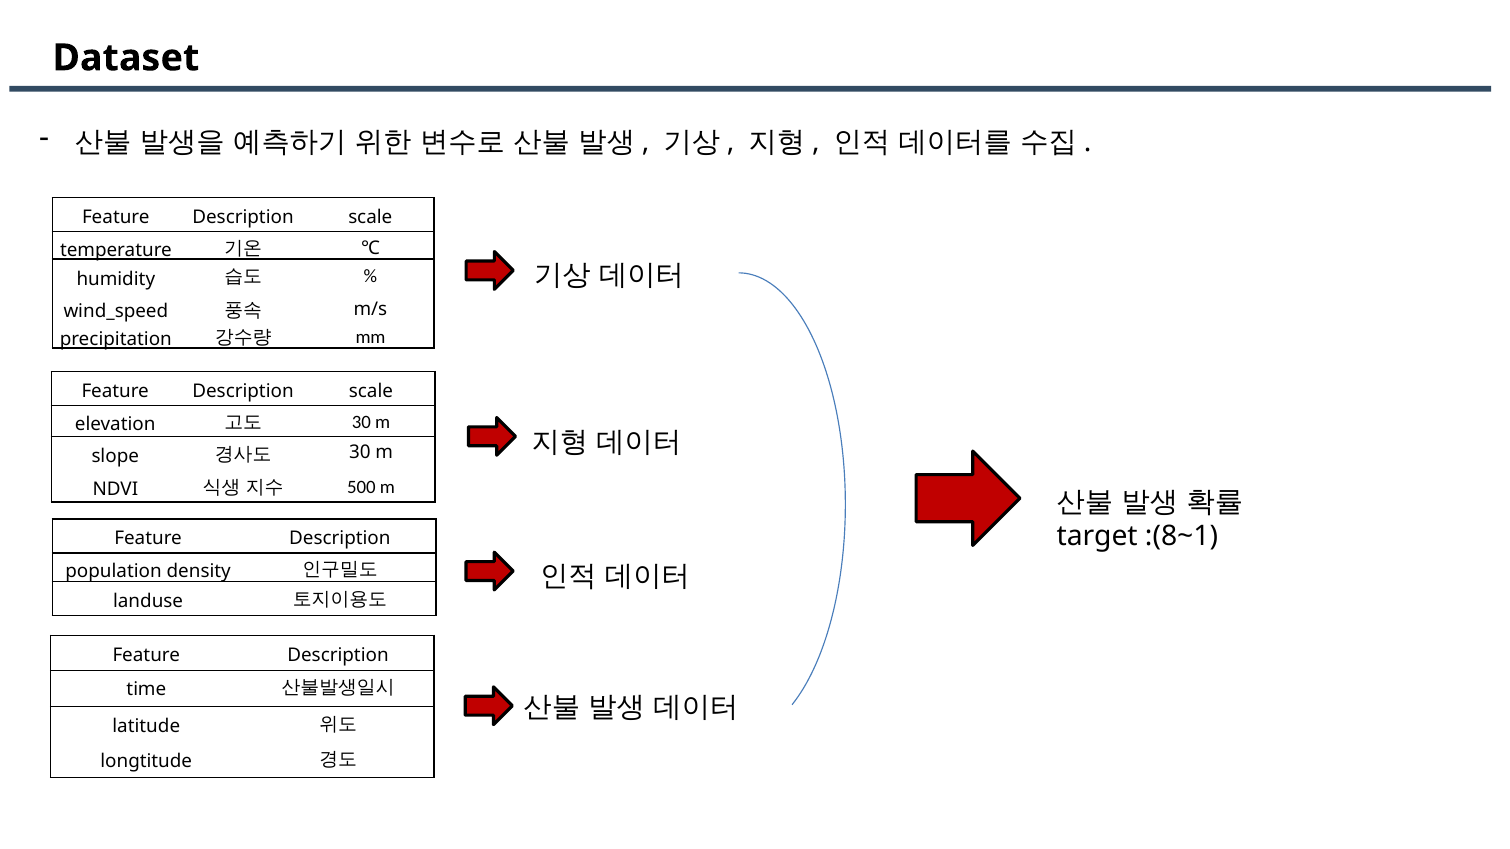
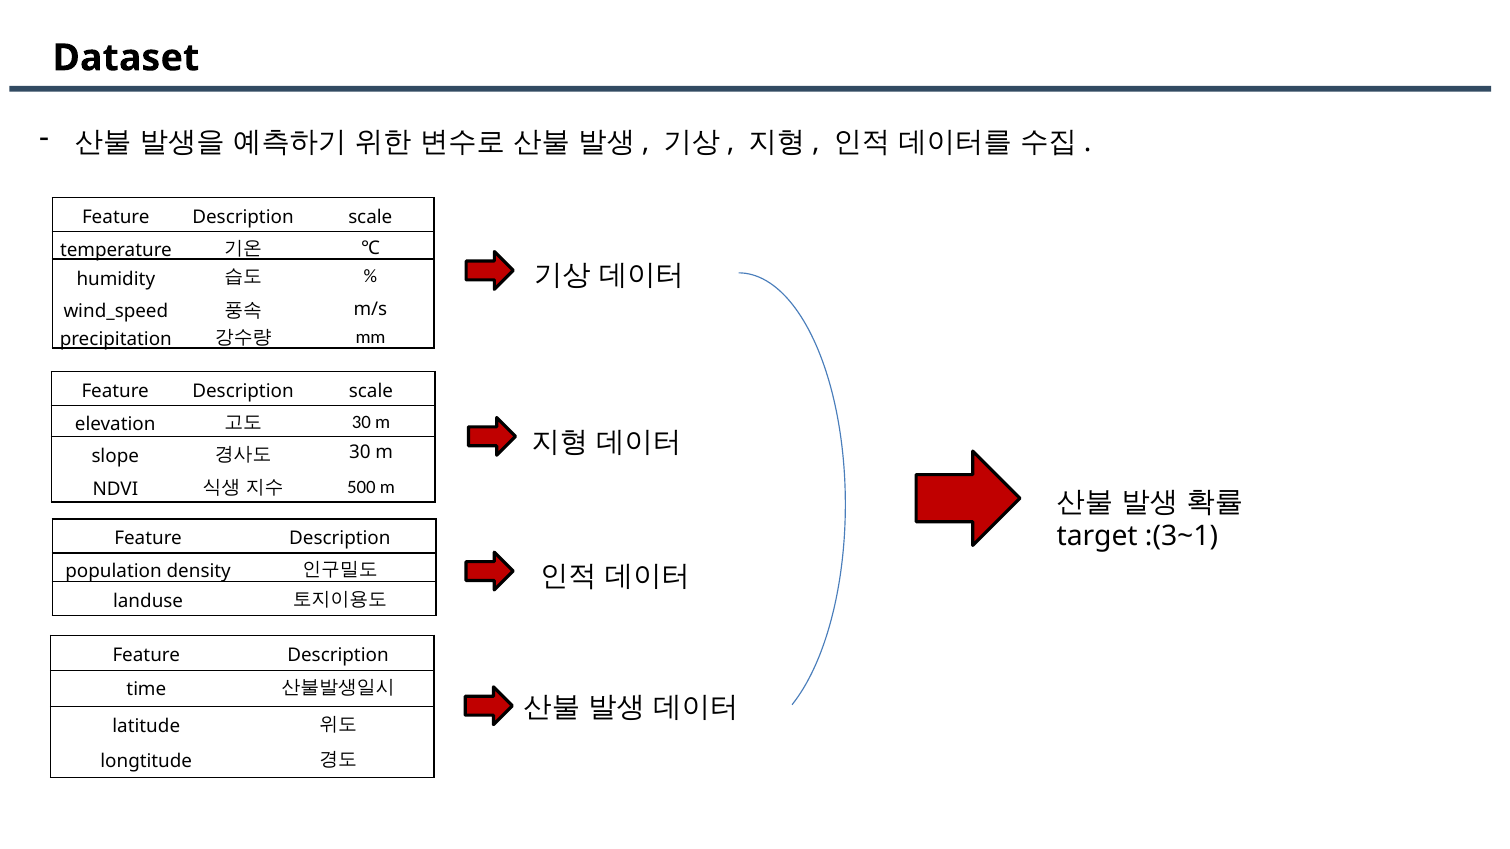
:(8~1: :(8~1 -> :(3~1 (1182, 537)
